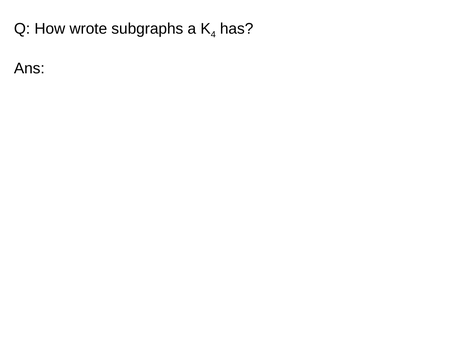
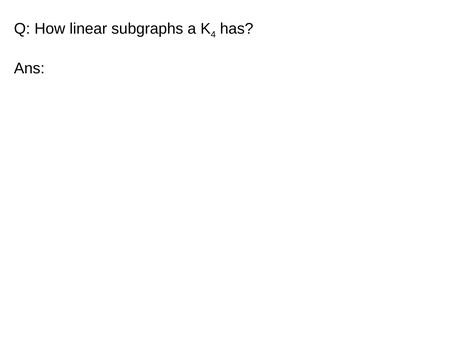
wrote: wrote -> linear (88, 29)
